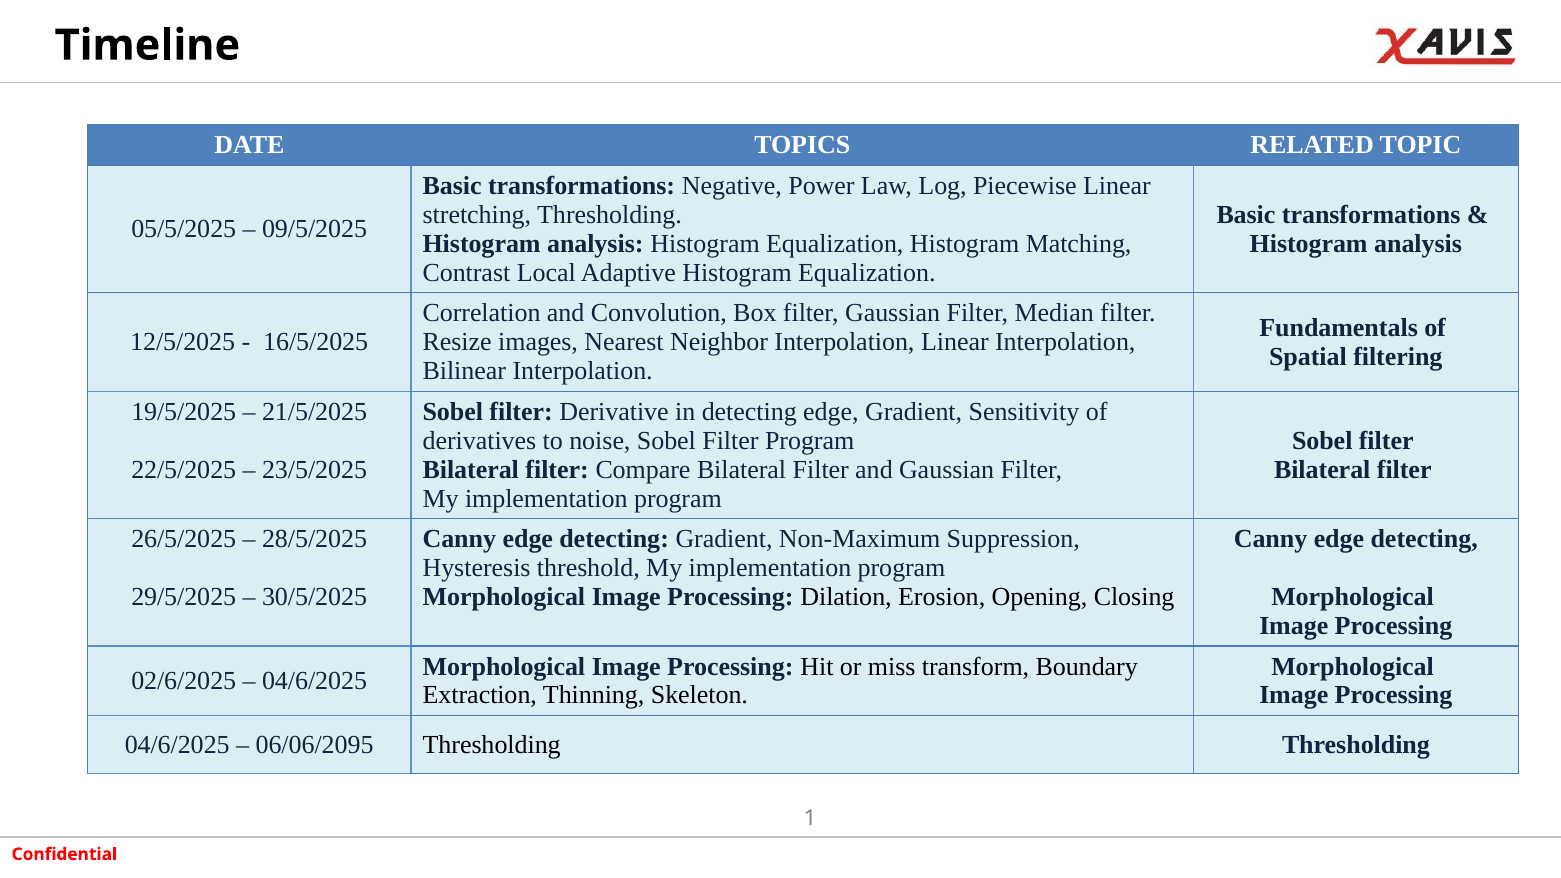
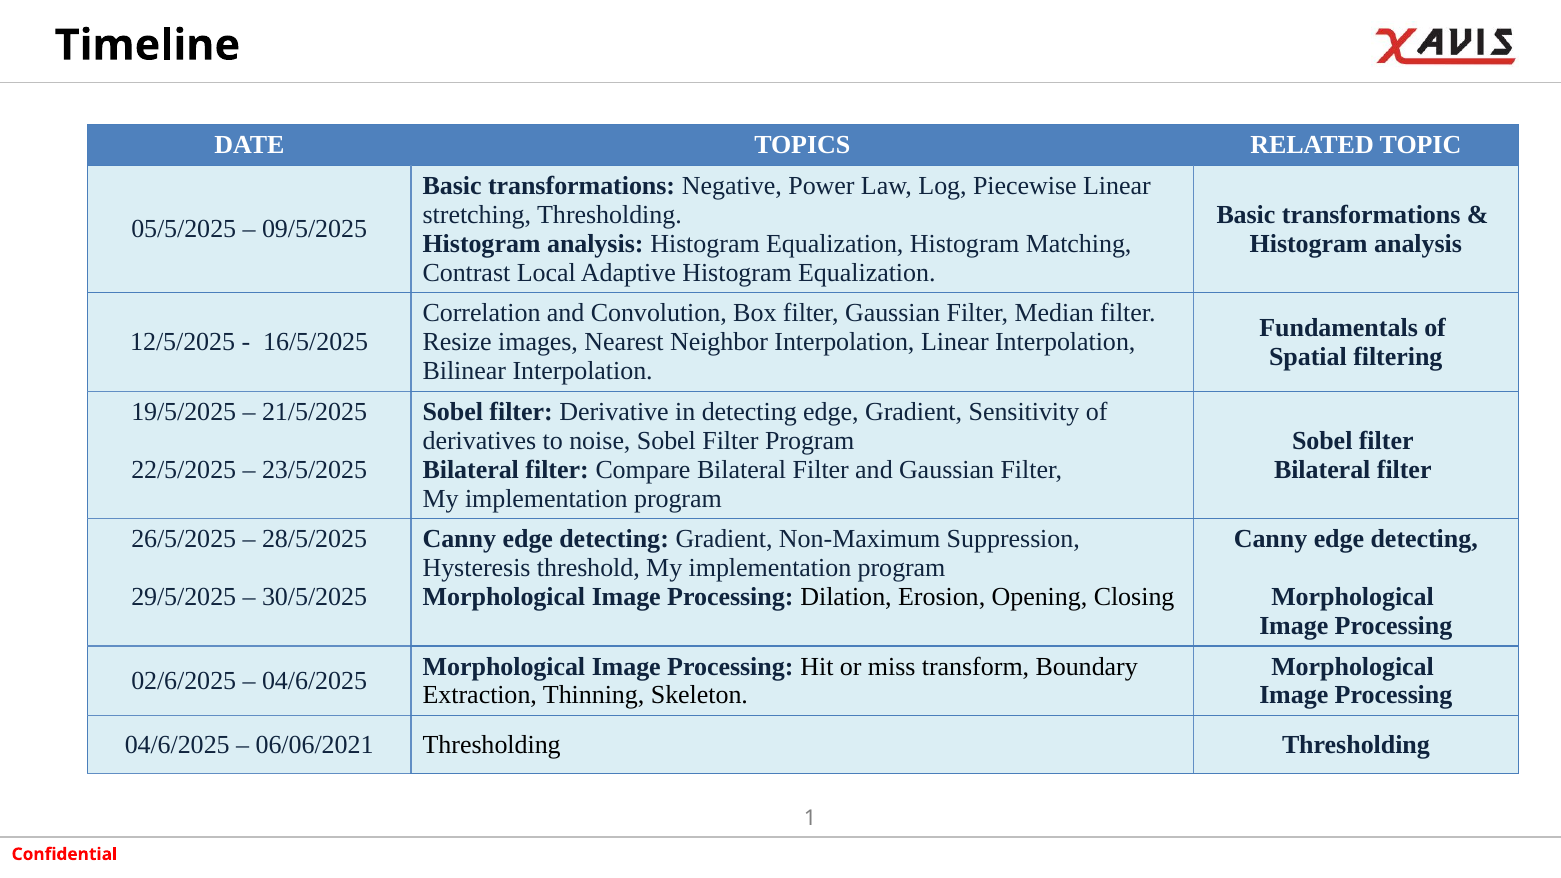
06/06/2095: 06/06/2095 -> 06/06/2021 (315, 745)
